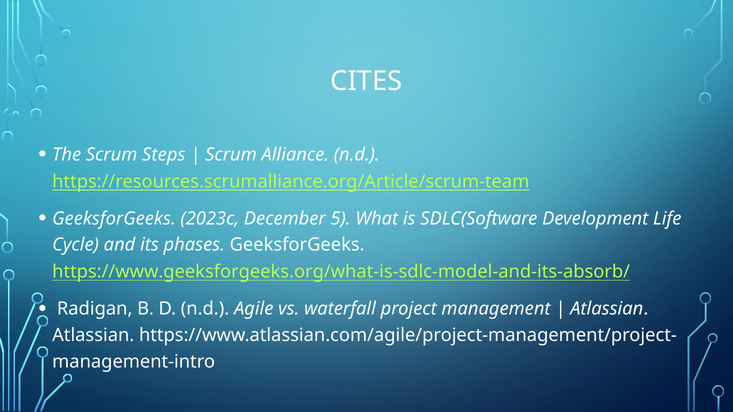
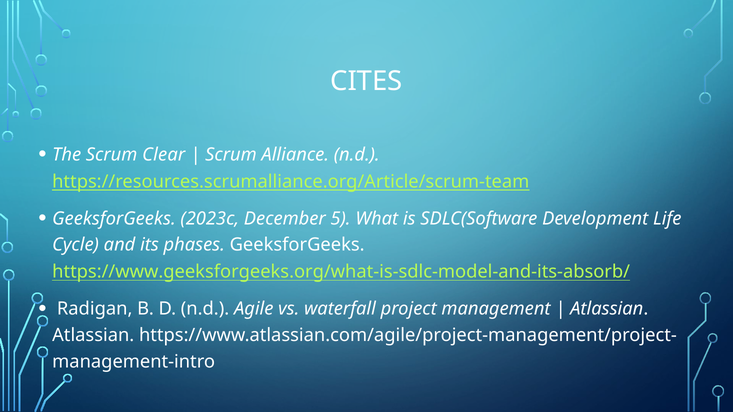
Steps: Steps -> Clear (164, 155)
